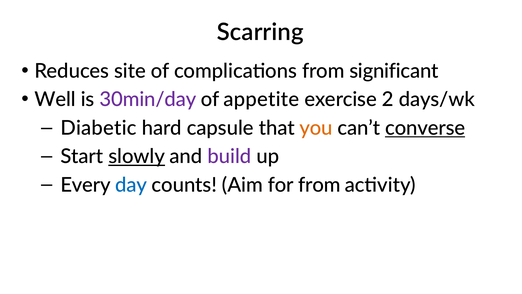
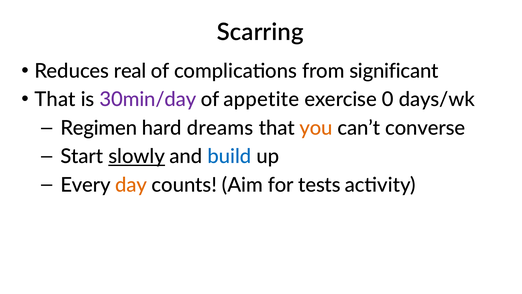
site: site -> real (130, 71)
Well: Well -> That (55, 99)
2: 2 -> 0 (388, 99)
Diabetic: Diabetic -> Regimen (99, 128)
capsule: capsule -> dreams (220, 128)
converse underline: present -> none (425, 128)
build colour: purple -> blue (229, 156)
day colour: blue -> orange (131, 185)
for from: from -> tests (319, 185)
